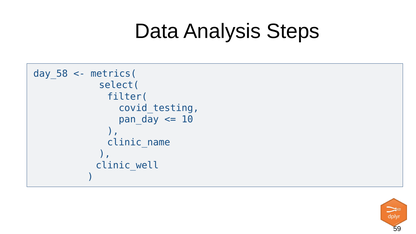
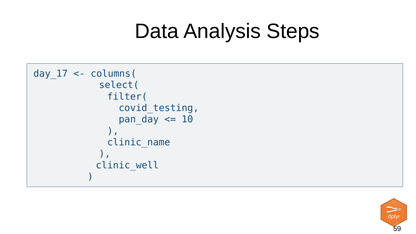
day_58: day_58 -> day_17 (51, 74)
metrics(: metrics( -> columns( (114, 74)
